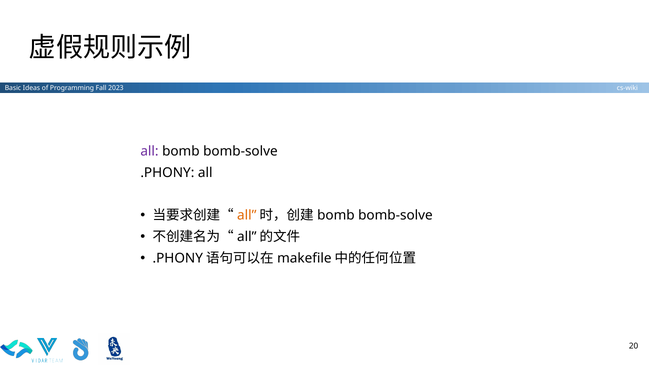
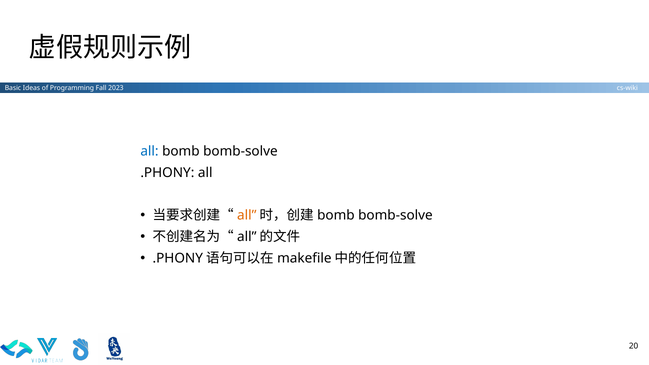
all colour: purple -> blue (149, 151)
